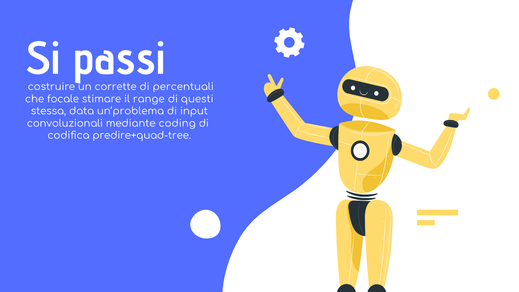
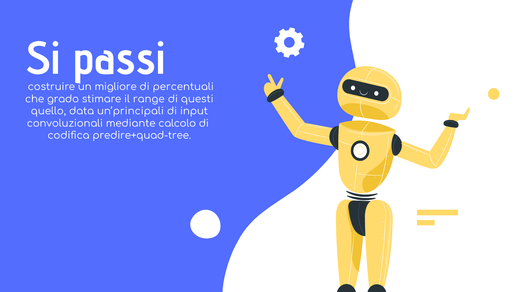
corrette: corrette -> migliore (116, 87)
focale: focale -> grado (63, 99)
stessa: stessa -> quello (48, 111)
un’problema: un’problema -> un’principali (130, 111)
coding: coding -> calcolo (177, 123)
